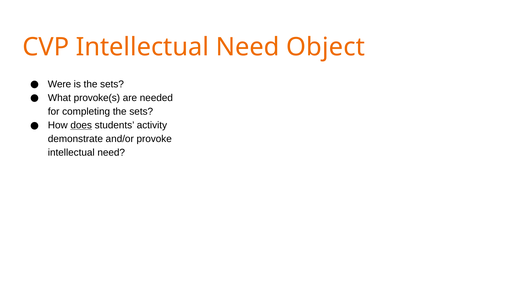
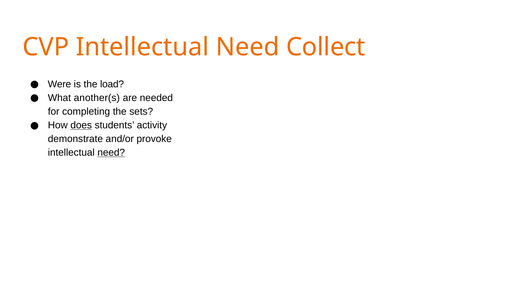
Object: Object -> Collect (326, 47)
is the sets: sets -> load (112, 84)
provoke(s: provoke(s -> another(s (97, 98)
need underline: none -> present (111, 152)
